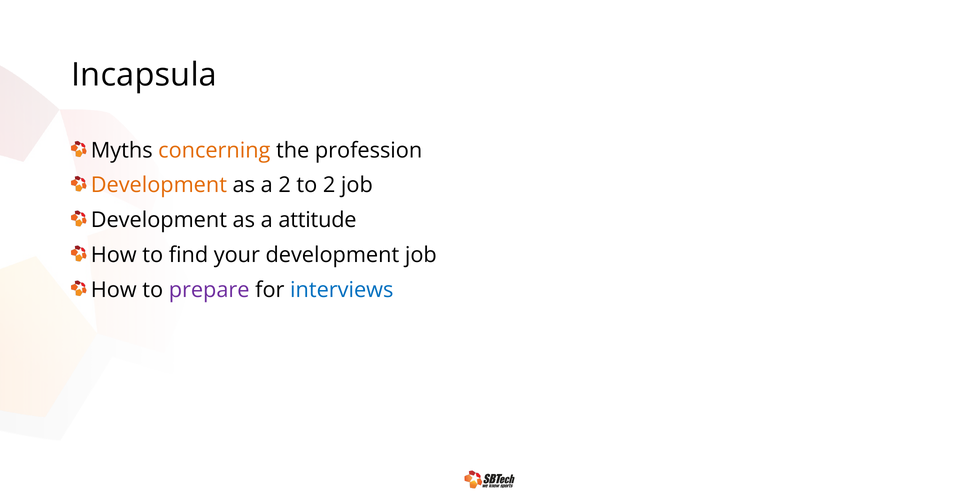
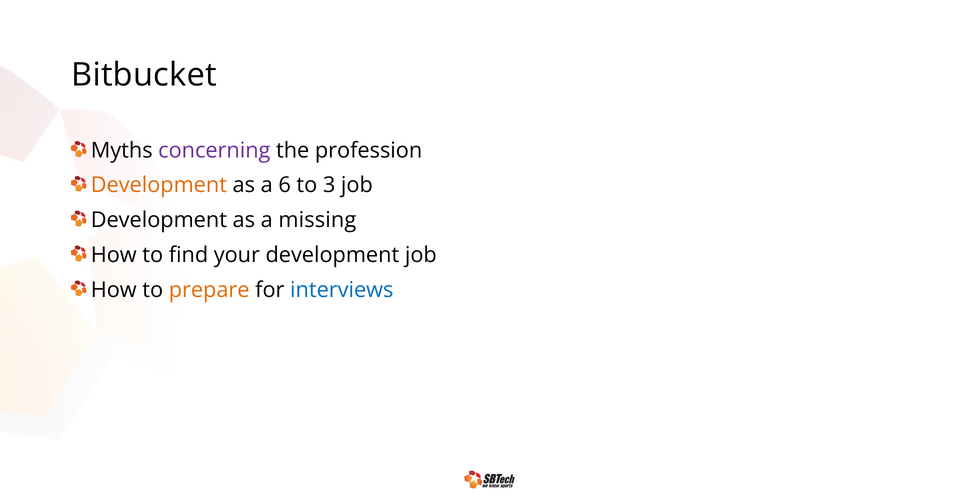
Incapsula: Incapsula -> Bitbucket (144, 75)
concerning colour: orange -> purple (214, 150)
a 2: 2 -> 6 (285, 185)
to 2: 2 -> 3 (329, 185)
attitude: attitude -> missing (317, 220)
prepare colour: purple -> orange (209, 290)
